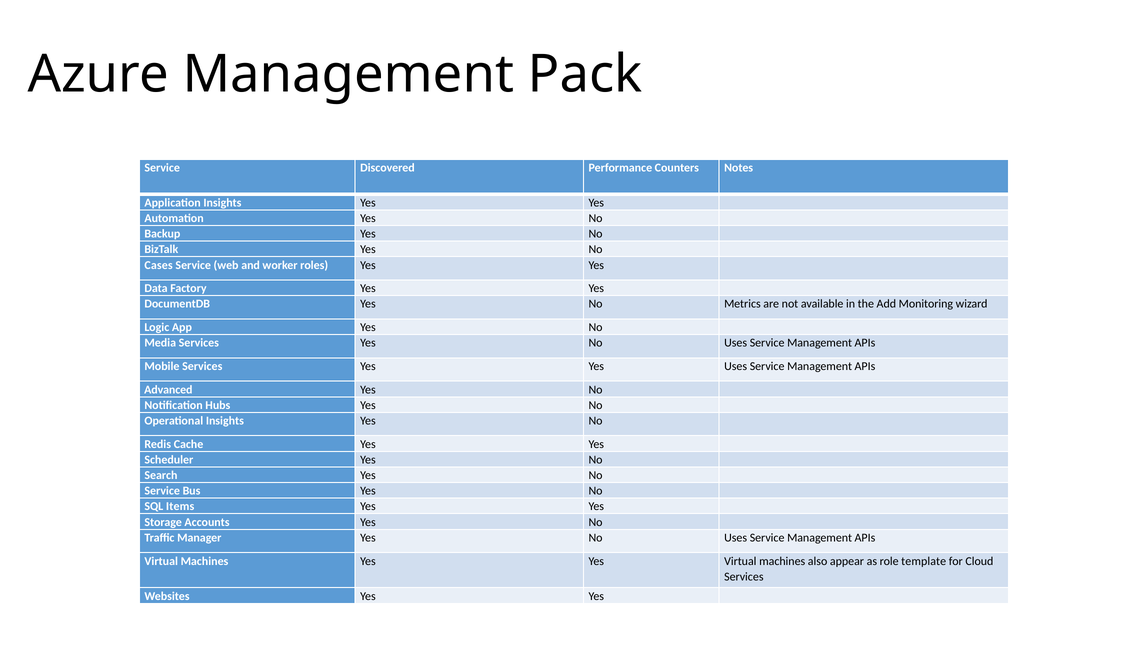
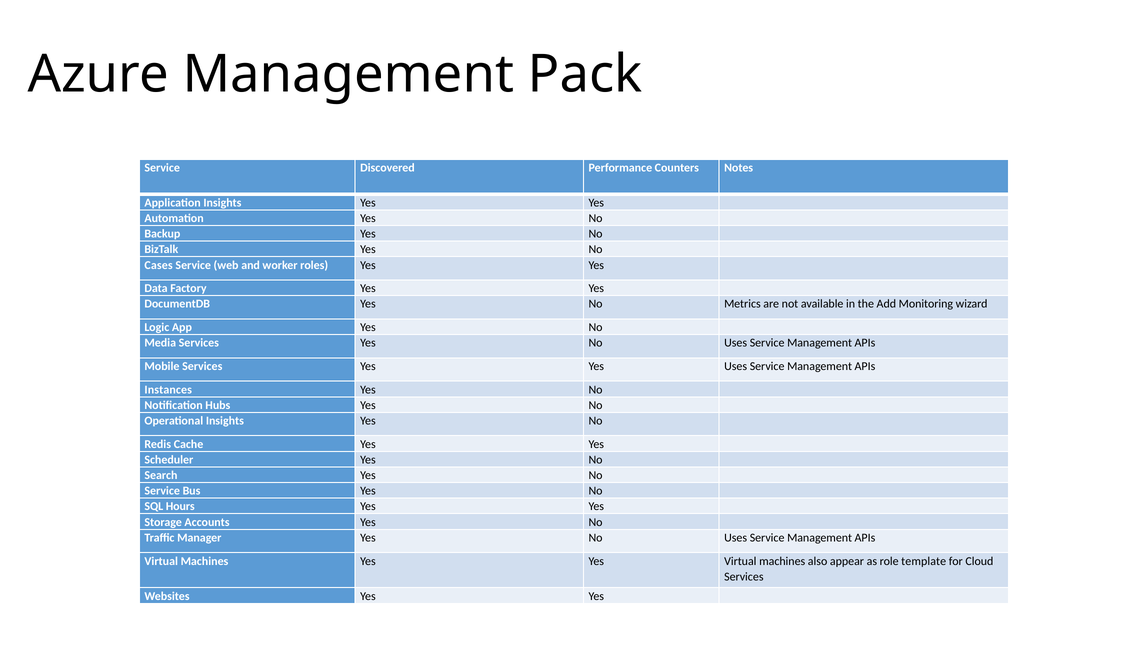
Advanced: Advanced -> Instances (168, 389)
Items: Items -> Hours (180, 506)
